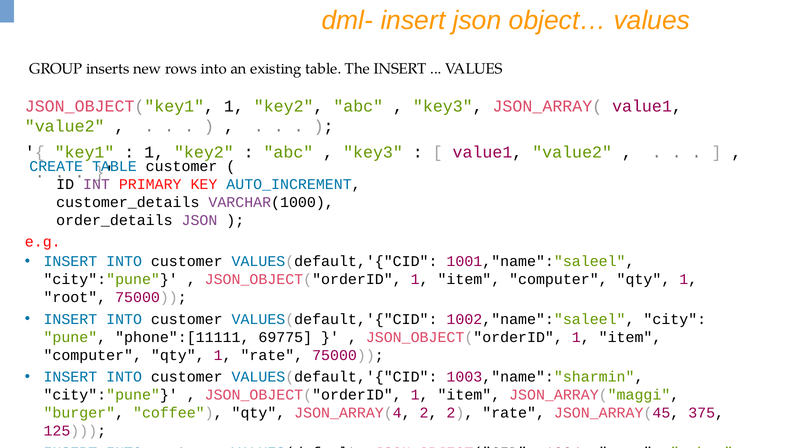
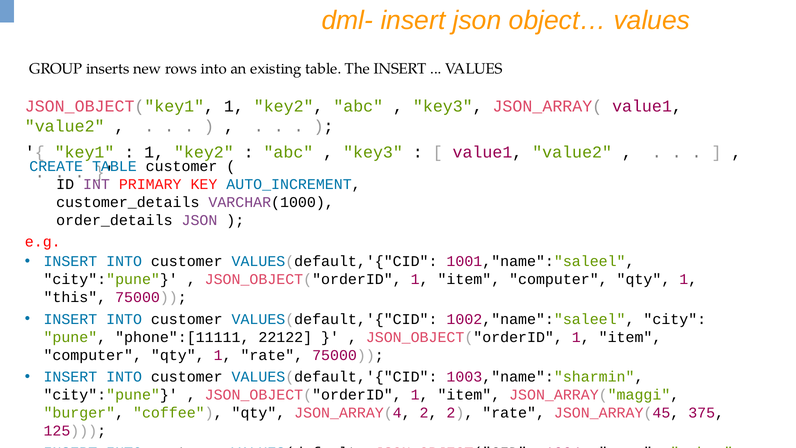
root: root -> this (75, 297)
69775: 69775 -> 22122 (285, 337)
